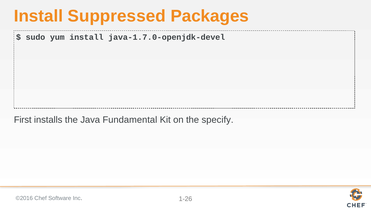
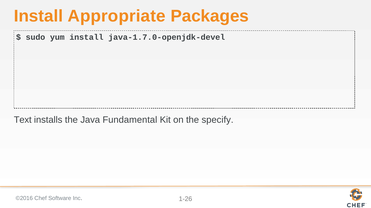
Suppressed: Suppressed -> Appropriate (117, 16)
First: First -> Text (23, 120)
